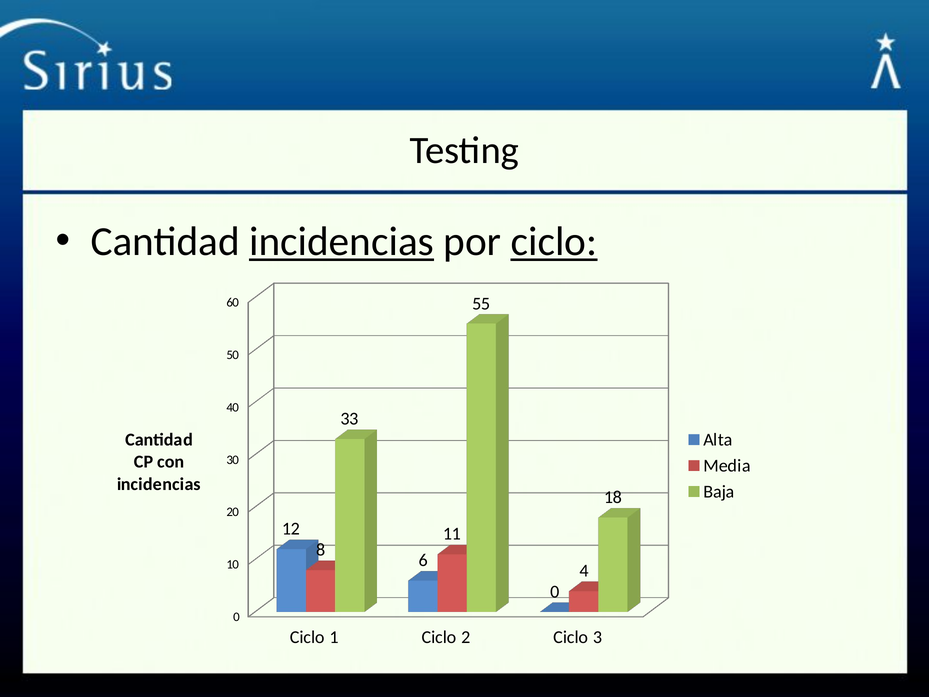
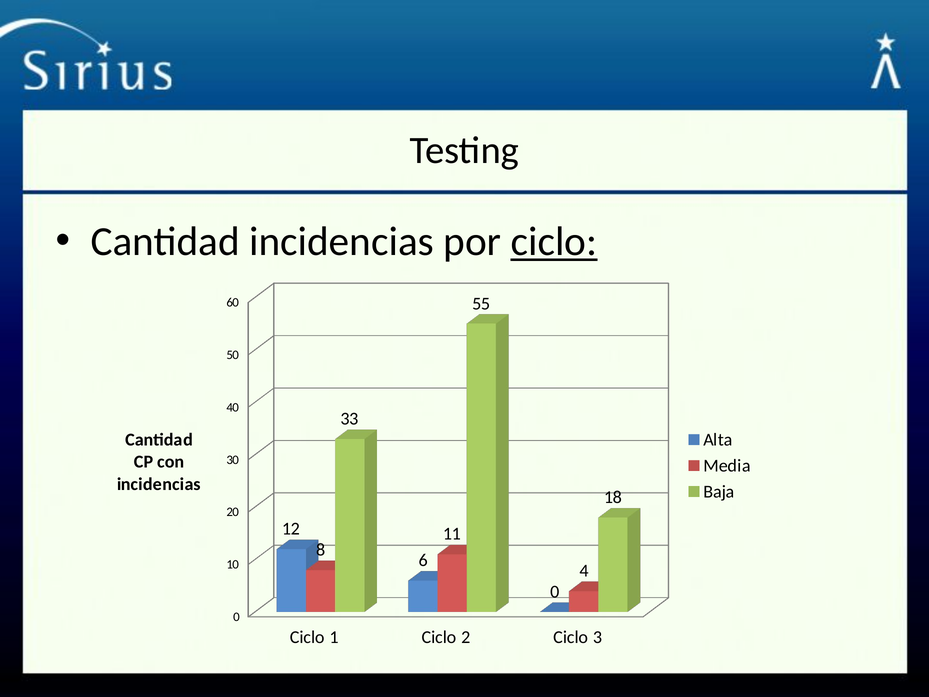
incidencias underline: present -> none (342, 242)
